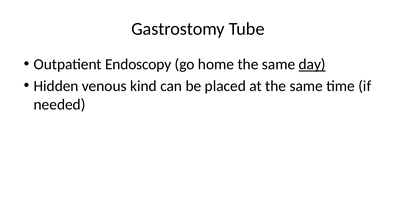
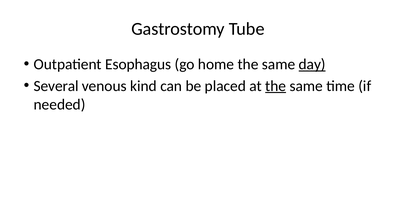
Endoscopy: Endoscopy -> Esophagus (138, 64)
Hidden: Hidden -> Several (56, 86)
the underline: none -> present (276, 86)
